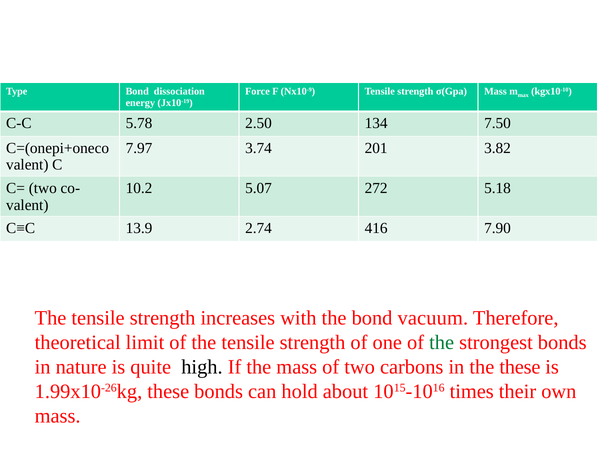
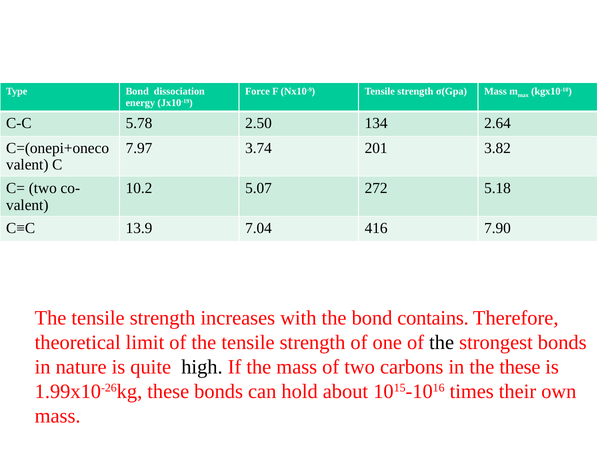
7.50: 7.50 -> 2.64 (498, 123)
2.74: 2.74 -> 7.04 (259, 228)
vacuum: vacuum -> contains (433, 318)
the colour: green -> black (442, 342)
